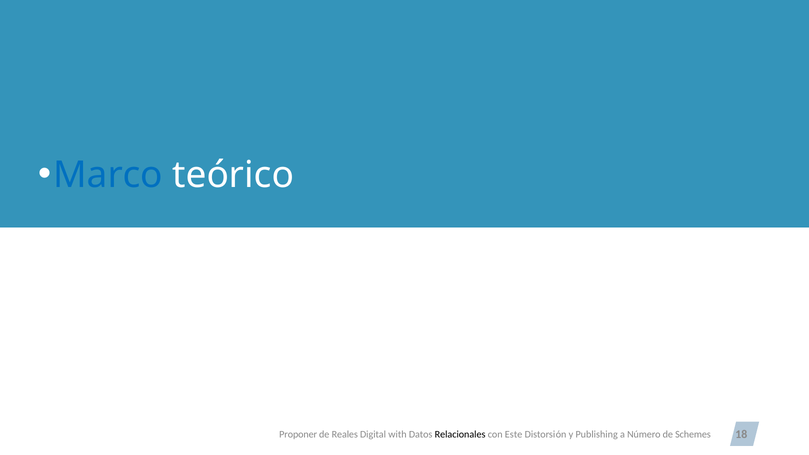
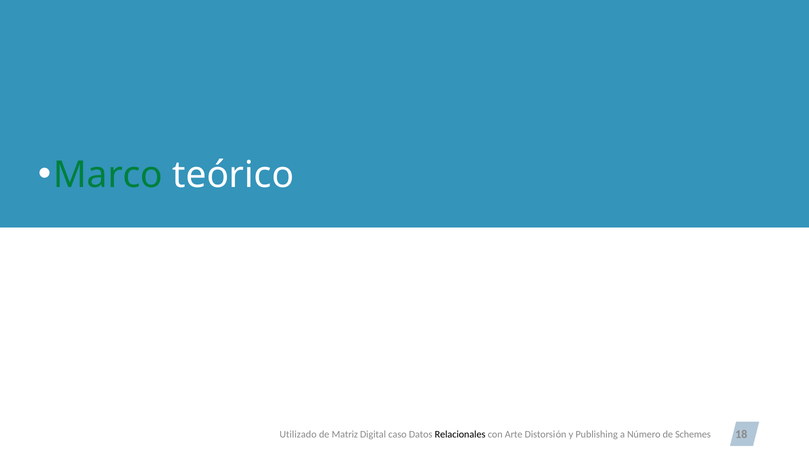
Marco colour: blue -> green (108, 175)
Proponer: Proponer -> Utilizado (298, 435)
Reales: Reales -> Matriz (345, 435)
with: with -> caso (397, 435)
Este: Este -> Arte (514, 435)
